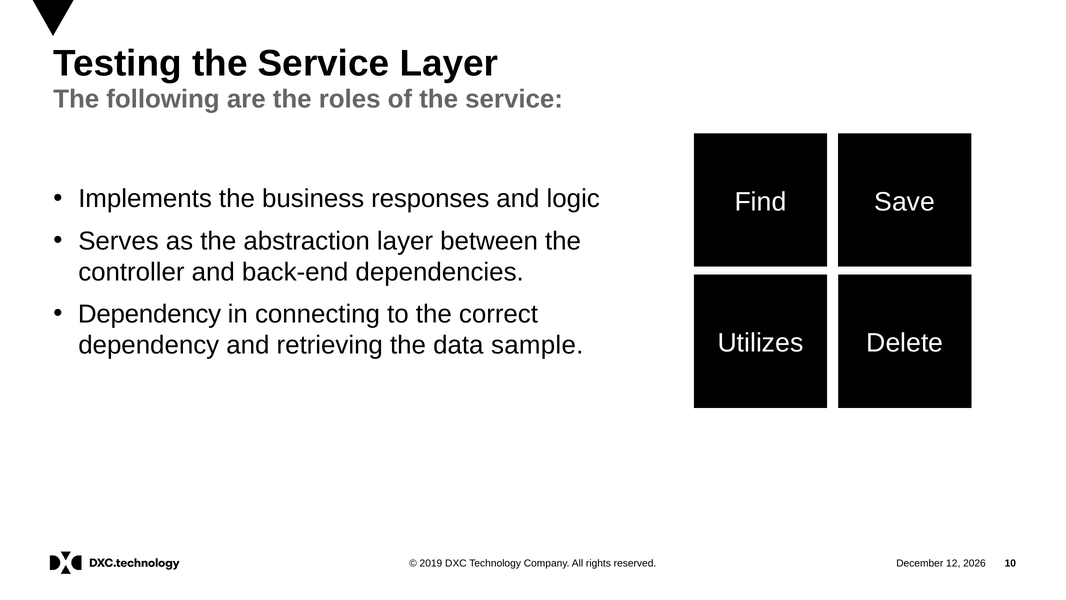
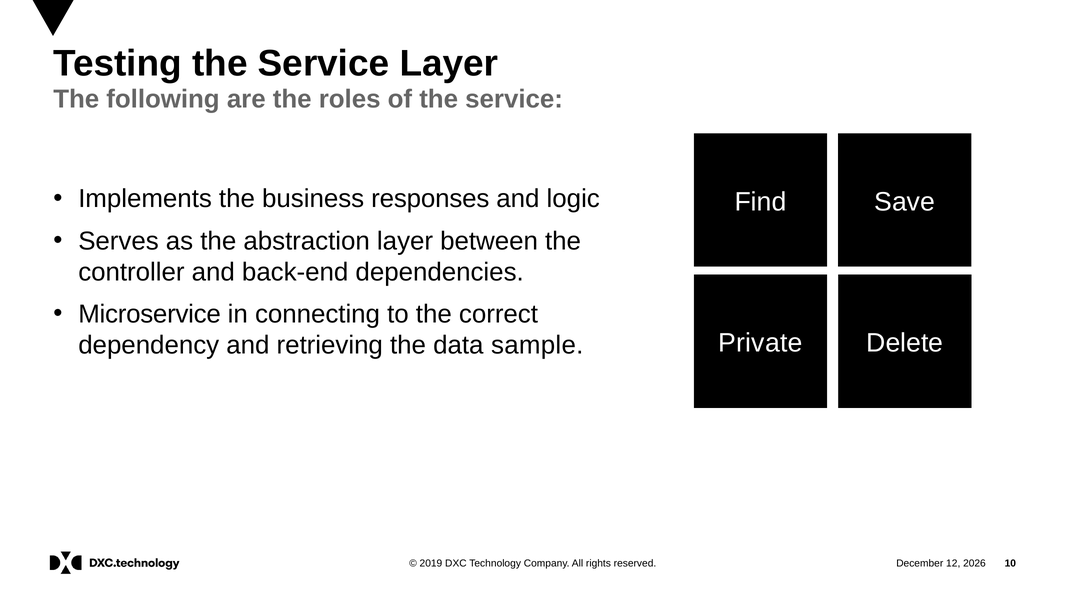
Dependency: Dependency -> Microservice (150, 314)
Utilizes: Utilizes -> Private (760, 343)
